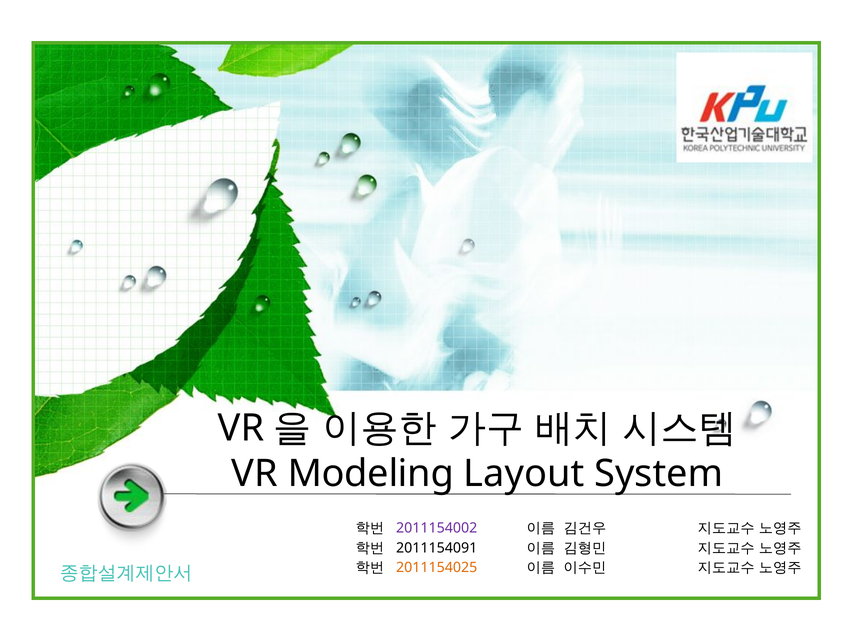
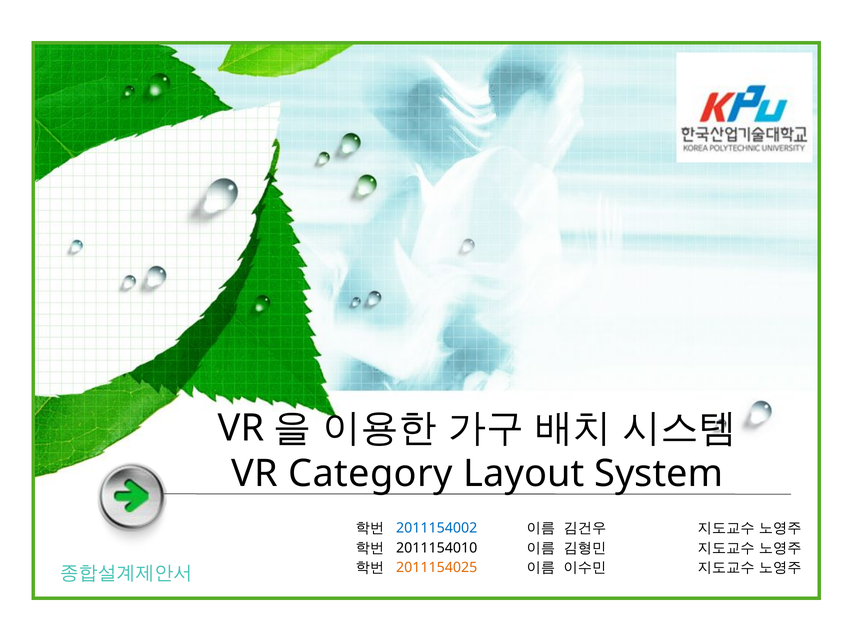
Modeling: Modeling -> Category (370, 474)
2011154002 colour: purple -> blue (437, 528)
2011154091: 2011154091 -> 2011154010 (437, 548)
